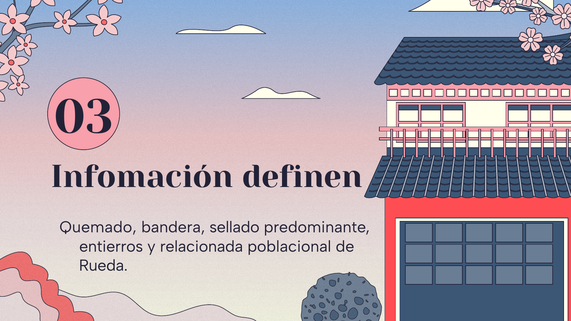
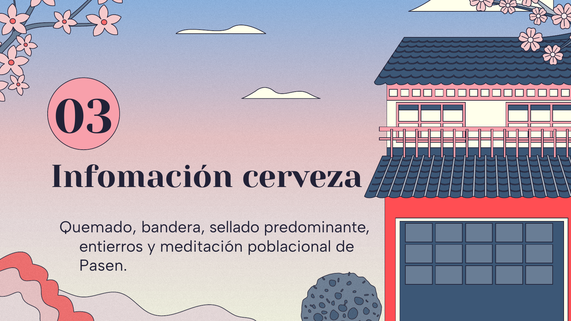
definen: definen -> cerveza (302, 177)
relacionada: relacionada -> meditación (201, 247)
Rueda: Rueda -> Pasen (103, 266)
